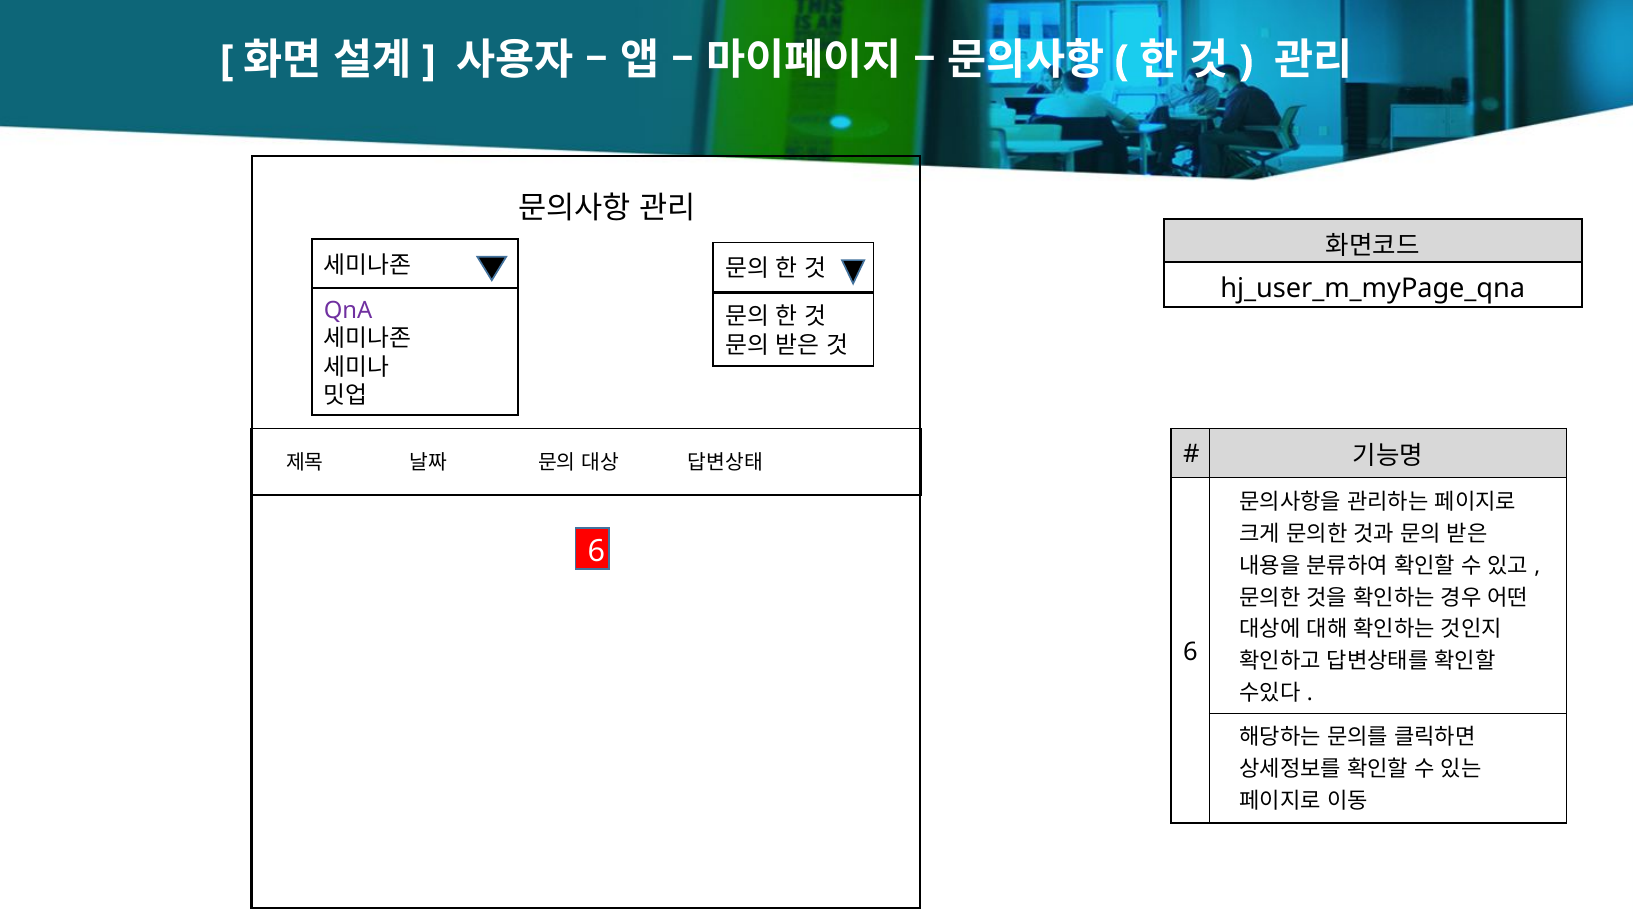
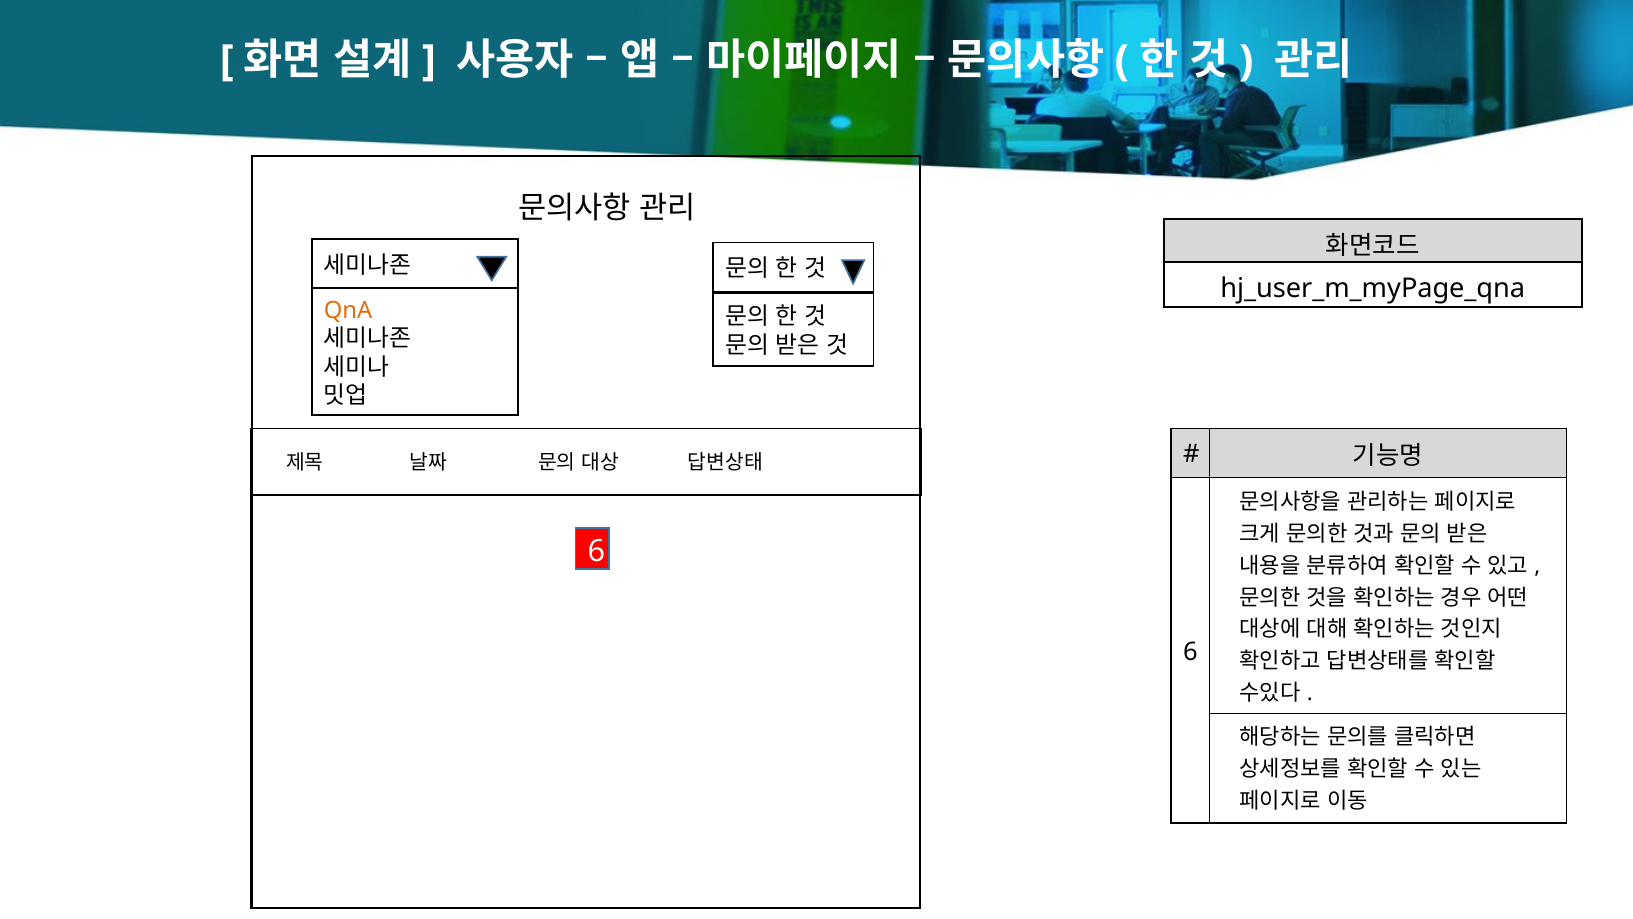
QnA colour: purple -> orange (348, 310)
